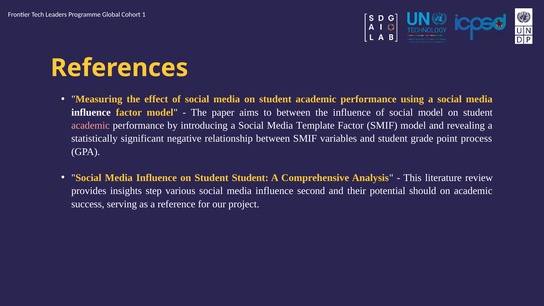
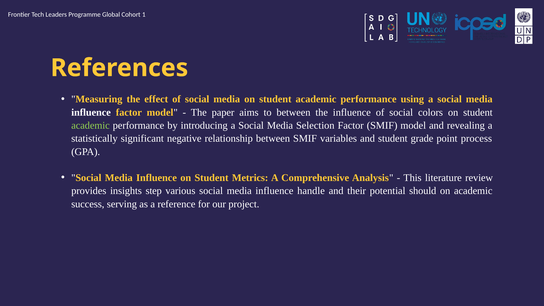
social model: model -> colors (431, 112)
academic colour: pink -> light green (90, 125)
Template: Template -> Selection (315, 125)
Student Student: Student -> Metrics (250, 178)
second: second -> handle (311, 191)
